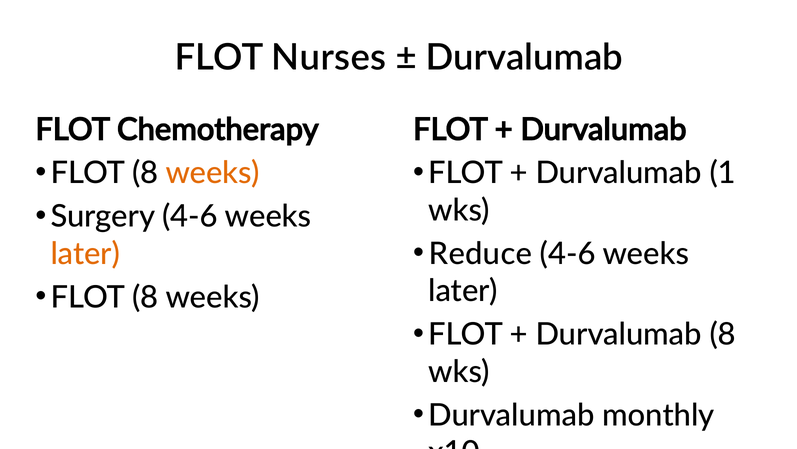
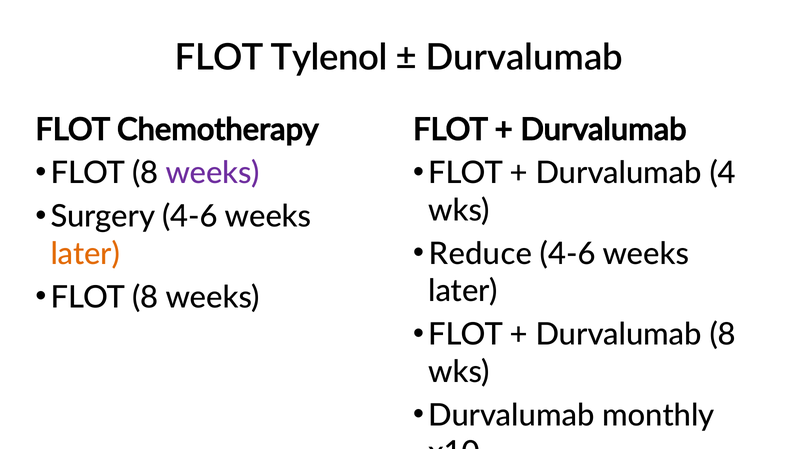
Nurses: Nurses -> Tylenol (329, 58)
weeks colour: orange -> purple (213, 173)
1: 1 -> 4 (723, 173)
